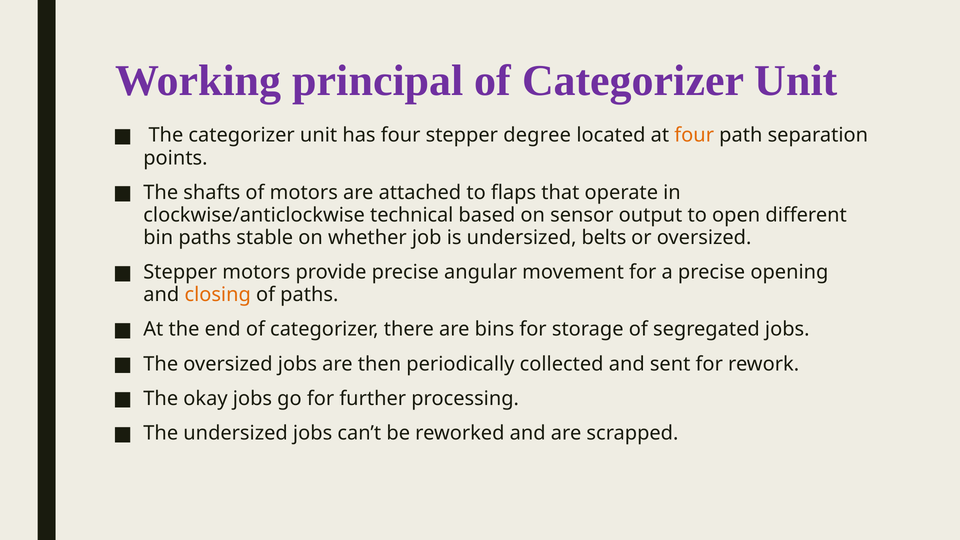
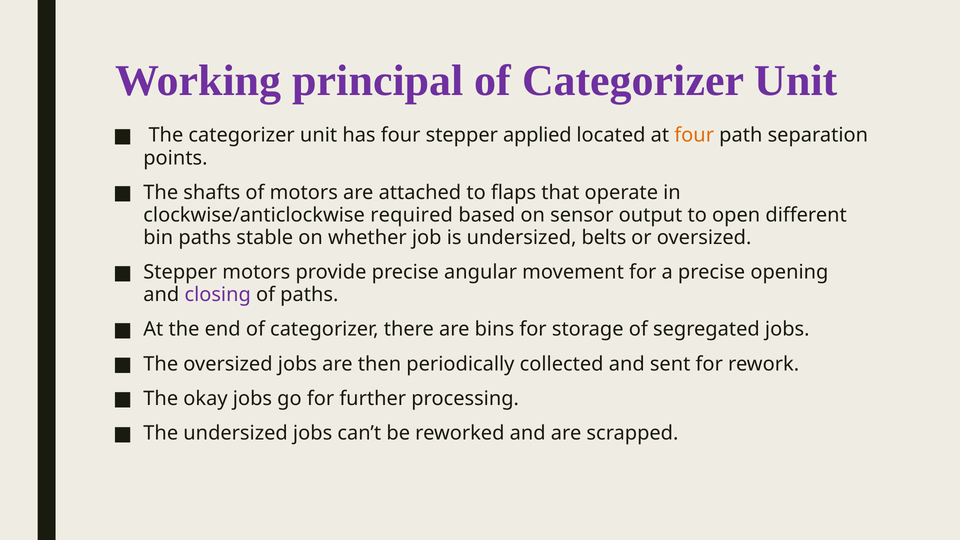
degree: degree -> applied (537, 135)
technical: technical -> required (412, 215)
closing colour: orange -> purple (218, 295)
